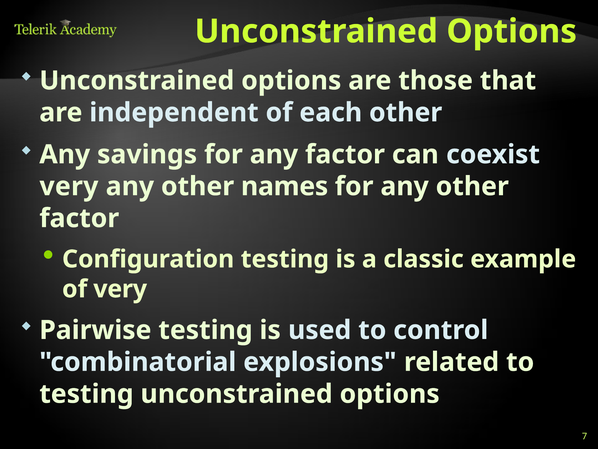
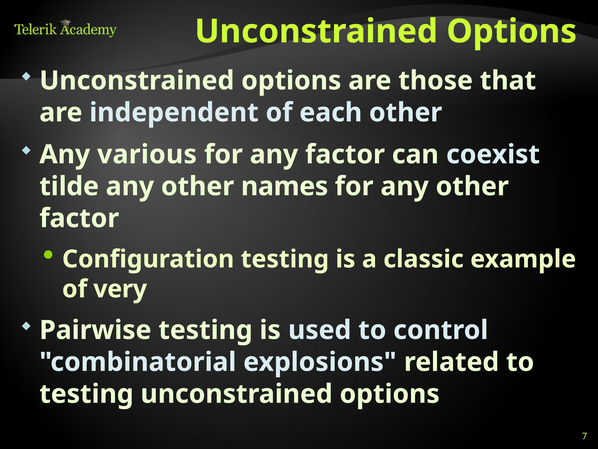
savings: savings -> various (147, 154)
very: very -> tilde (69, 186)
